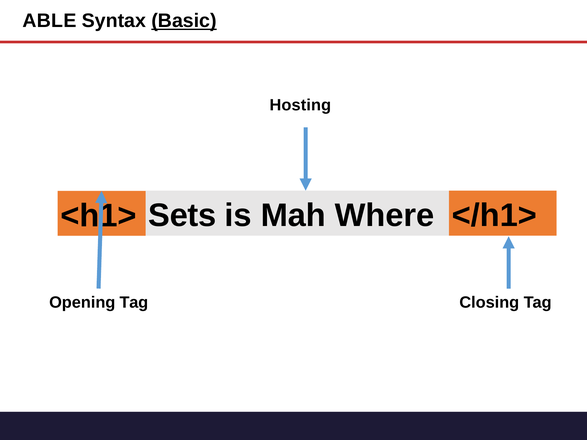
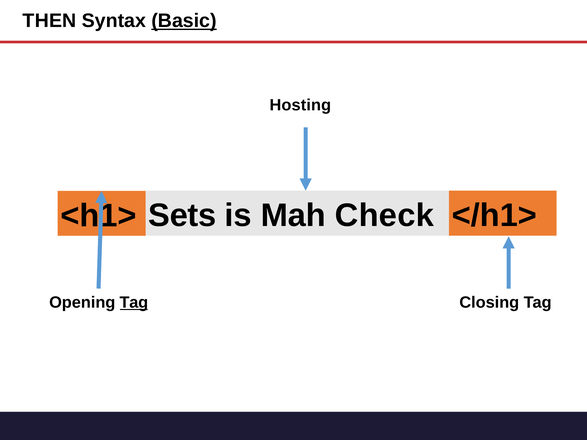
ABLE: ABLE -> THEN (50, 21)
Where: Where -> Check (384, 216)
Tag underline: none -> present (134, 303)
